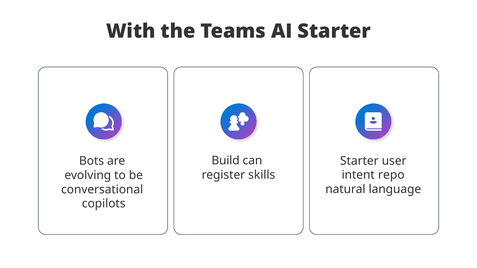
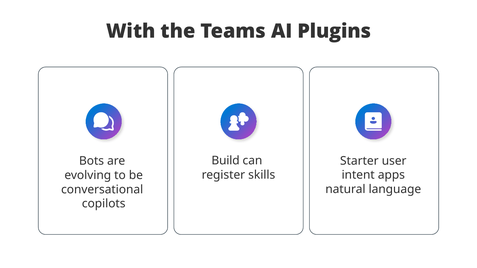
AI Starter: Starter -> Plugins (334, 31)
repo: repo -> apps (391, 175)
